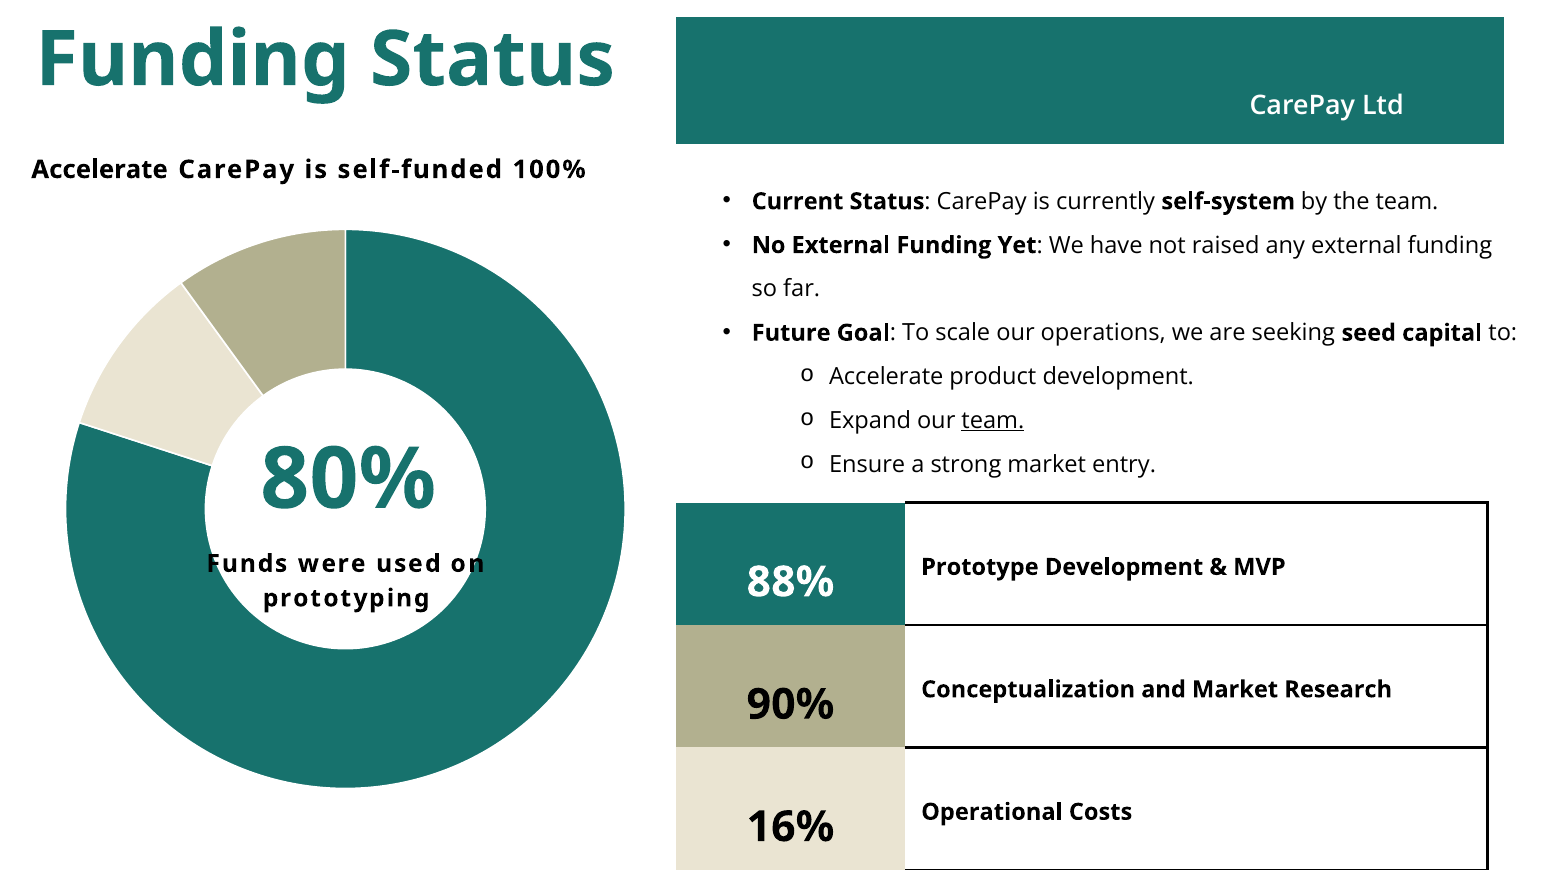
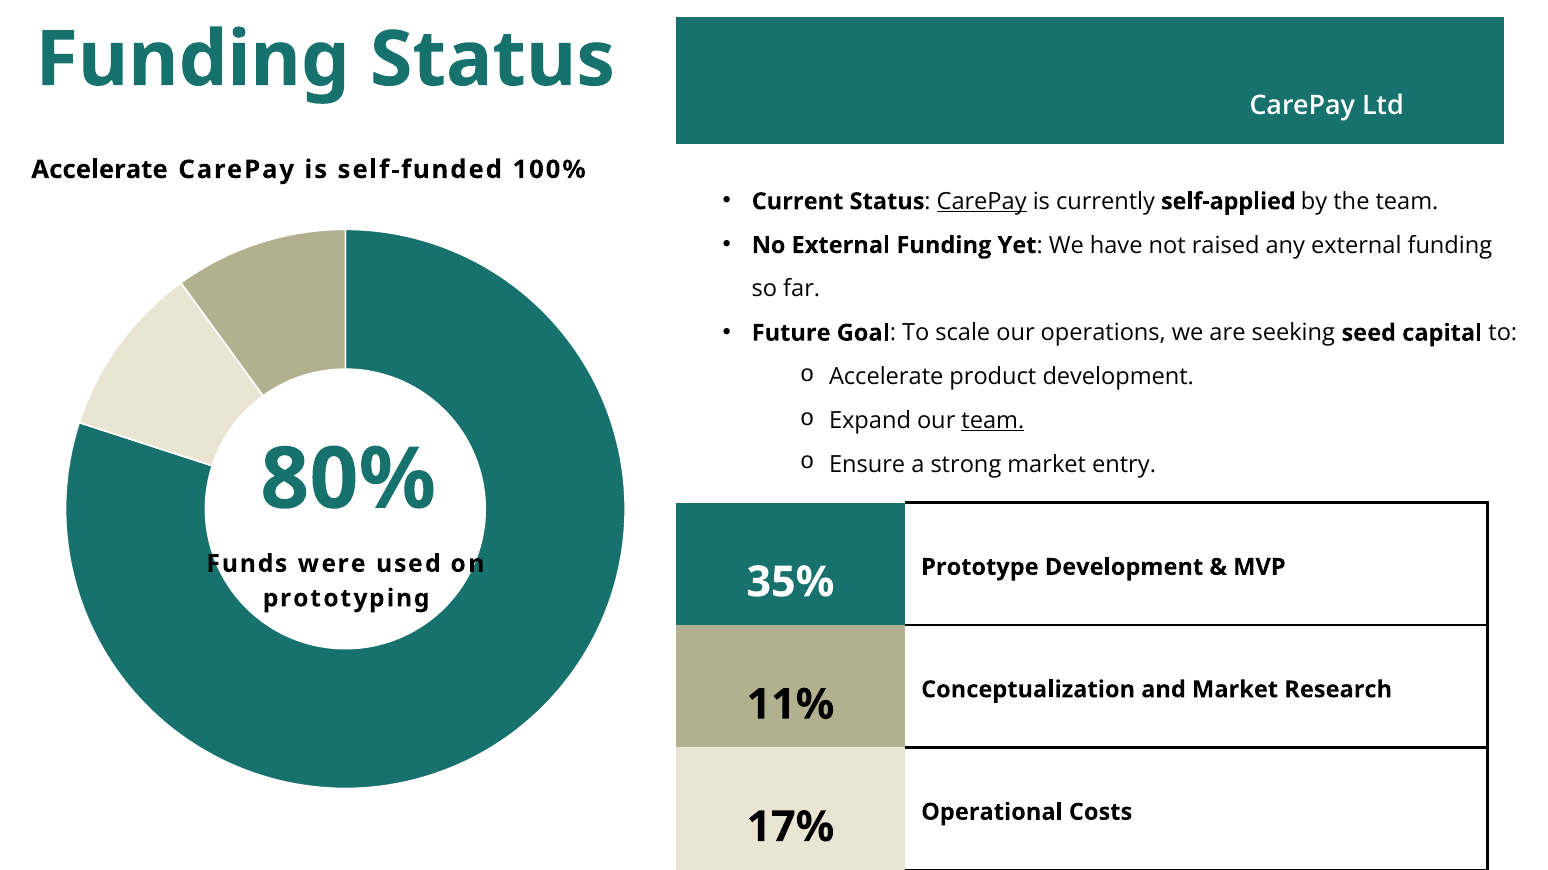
CarePay underline: none -> present (982, 202)
self-system: self-system -> self-applied (1228, 202)
88%: 88% -> 35% (790, 583)
90%: 90% -> 11% (790, 705)
16%: 16% -> 17% (790, 828)
